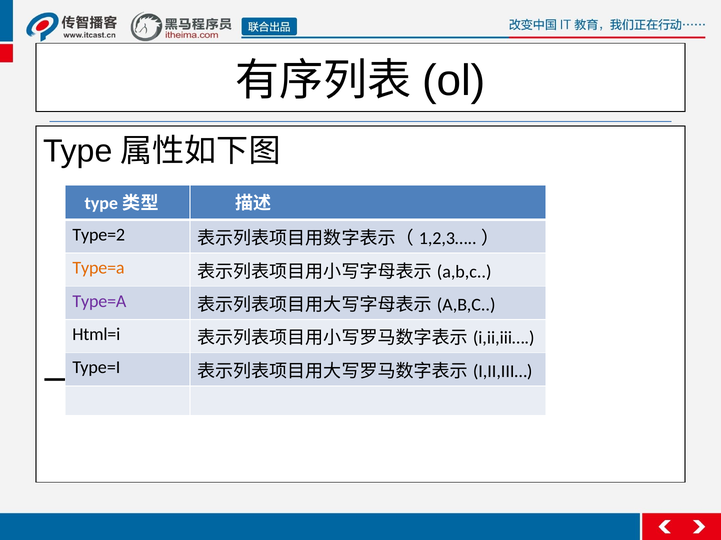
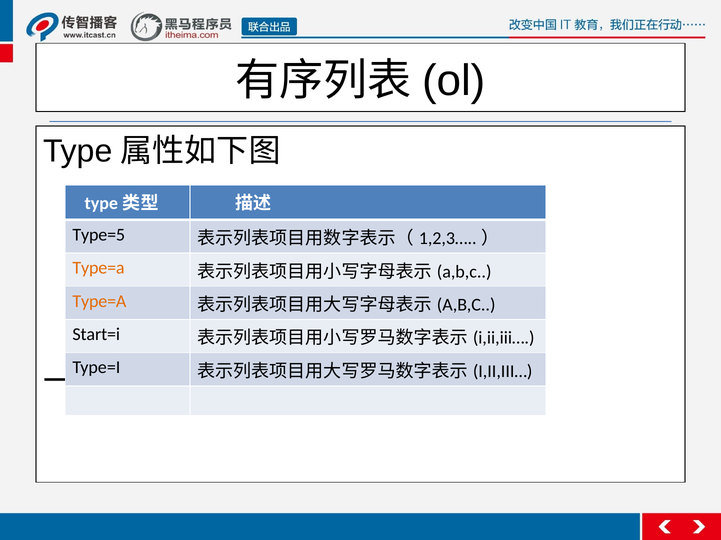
Type=2: Type=2 -> Type=5 (99, 235)
Type=A colour: purple -> orange (99, 301)
Html=i: Html=i -> Start=i (96, 335)
